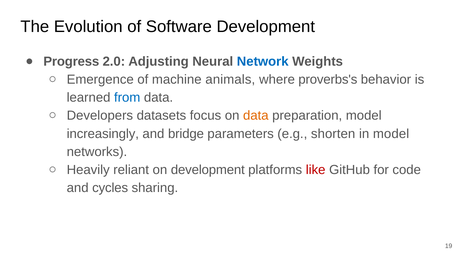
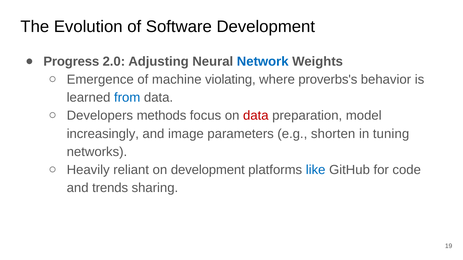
animals: animals -> violating (230, 80)
datasets: datasets -> methods (161, 116)
data colour: orange -> red (256, 116)
bridge: bridge -> image (186, 134)
in model: model -> tuning (391, 134)
like colour: red -> blue (316, 170)
cycles: cycles -> trends (110, 188)
